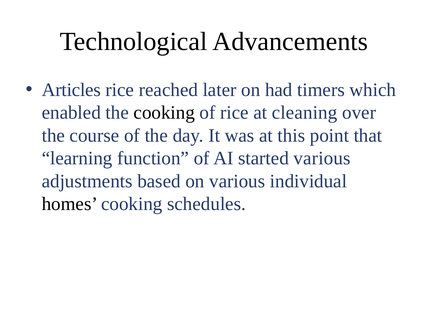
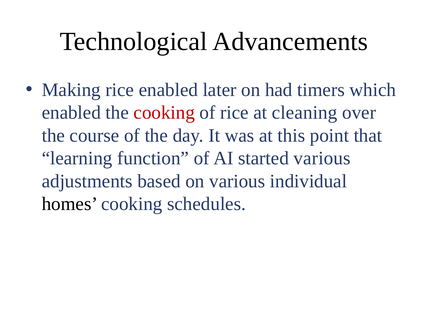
Articles: Articles -> Making (71, 90)
rice reached: reached -> enabled (168, 90)
cooking colour: black -> red (164, 113)
